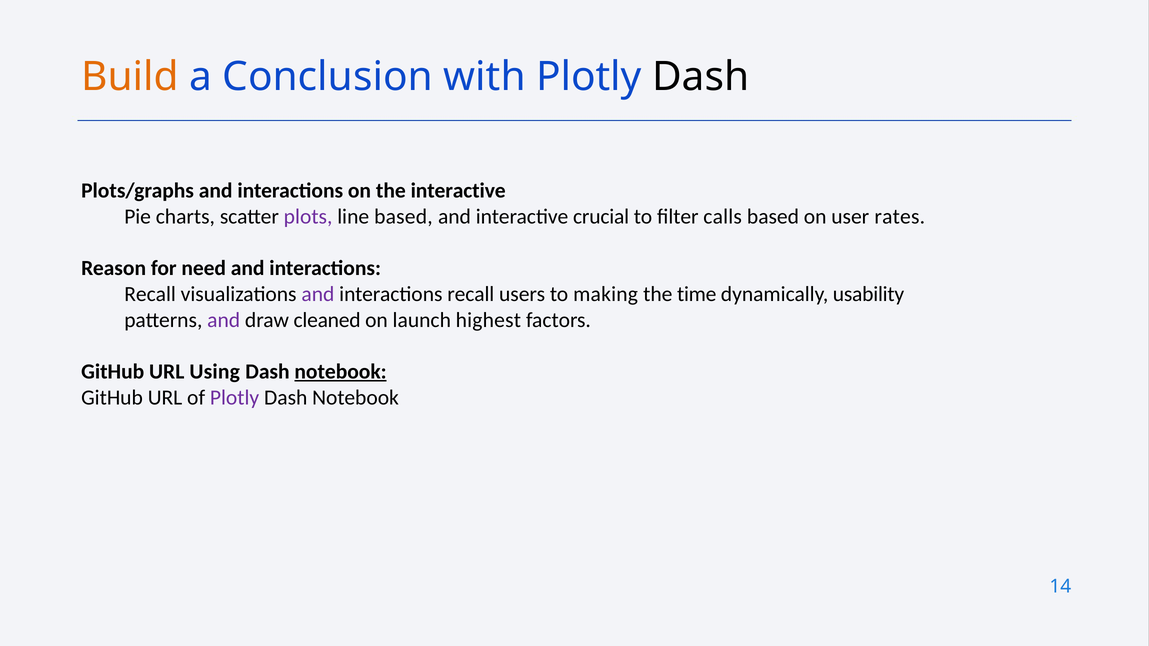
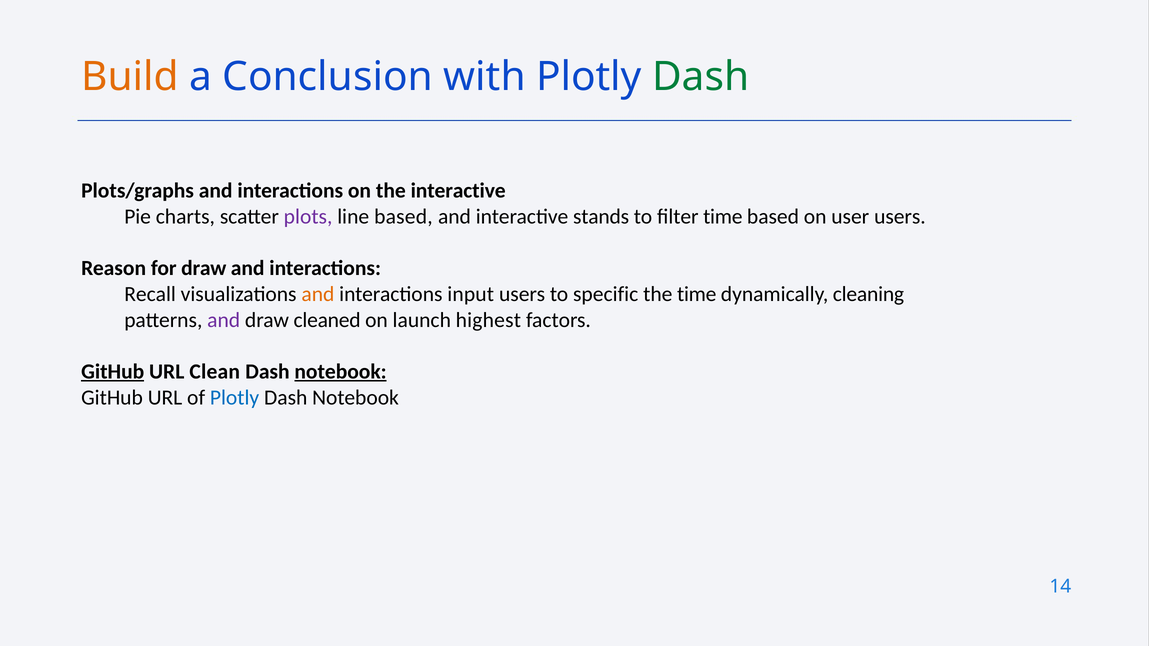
Dash colour: black -> green (701, 77)
crucial: crucial -> stands (601, 217)
filter calls: calls -> time (723, 217)
user rates: rates -> users (900, 217)
for need: need -> draw (204, 268)
and colour: purple -> orange (318, 294)
recall: recall -> input (471, 294)
making: making -> specific (606, 294)
usability: usability -> cleaning (868, 294)
GitHub underline: none -> present (113, 372)
Using: Using -> Clean (215, 372)
Plotly colour: purple -> blue (235, 398)
